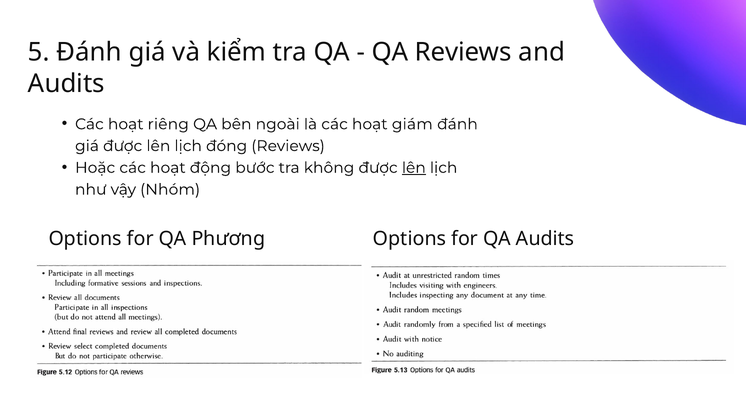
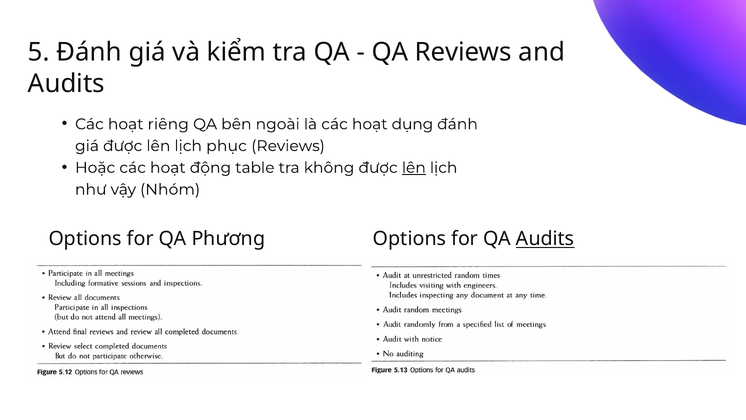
giám: giám -> dụng (412, 124)
đóng: đóng -> phục (227, 146)
bước: bước -> table (255, 168)
Audits underline: none -> present (545, 239)
